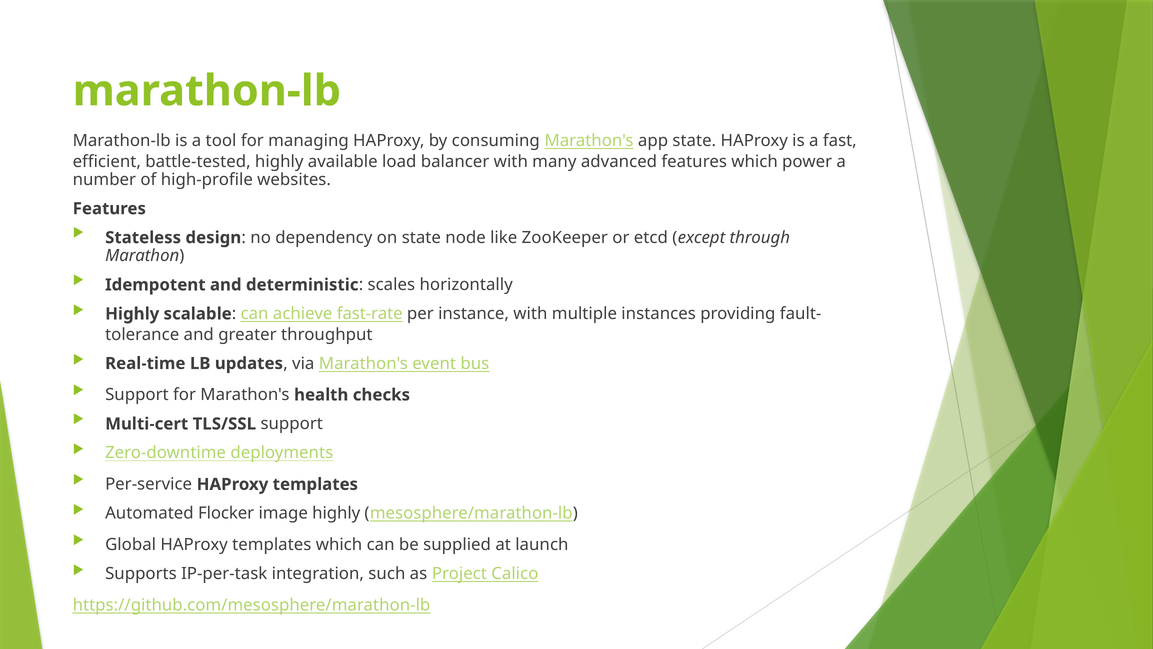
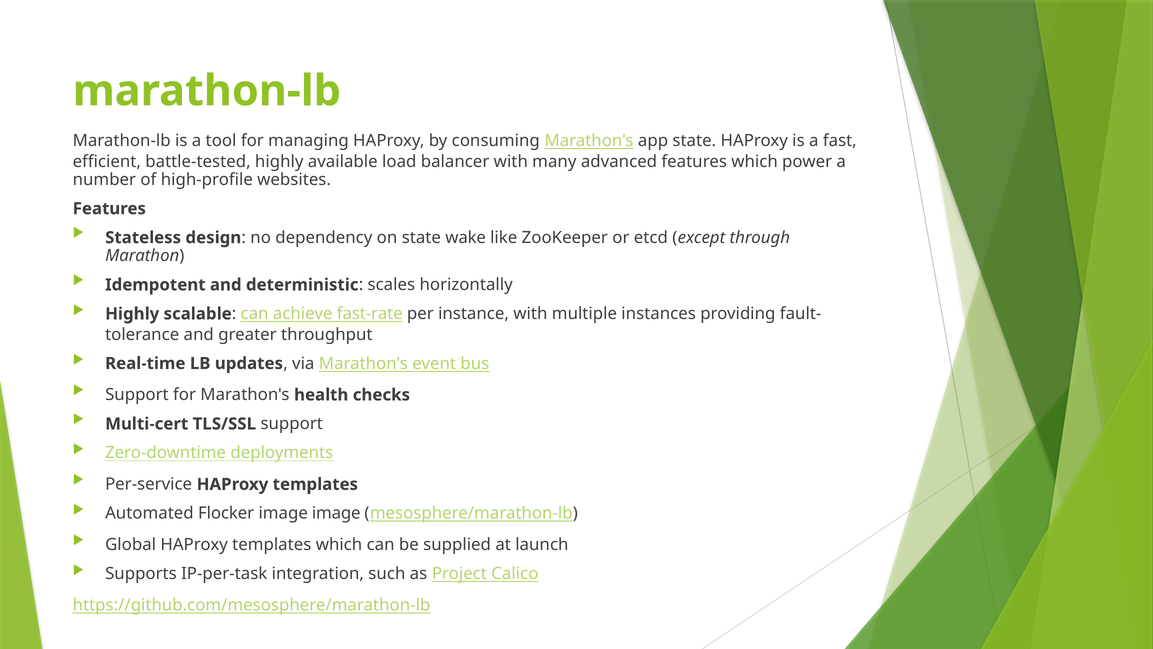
node: node -> wake (466, 237)
image highly: highly -> image (336, 513)
